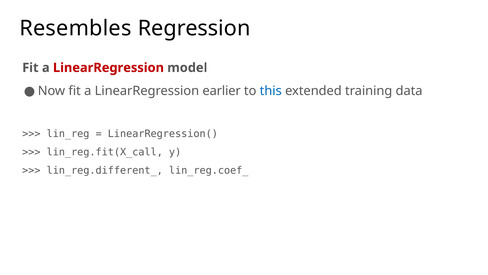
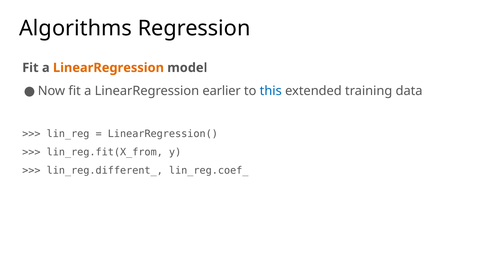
Resembles: Resembles -> Algorithms (76, 28)
LinearRegression colour: red -> orange (108, 68)
lin_reg.fit(X_call: lin_reg.fit(X_call -> lin_reg.fit(X_from (105, 152)
